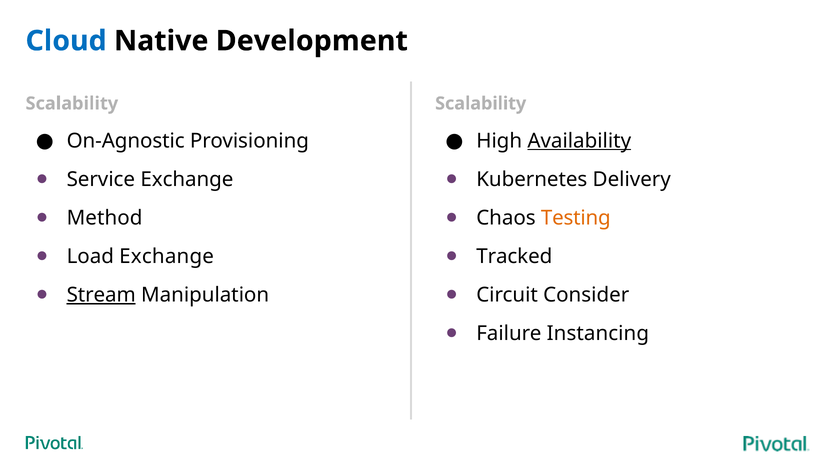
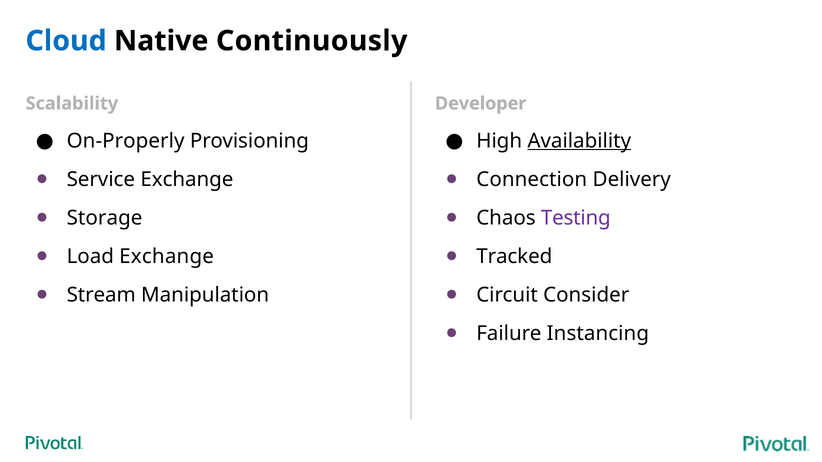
Development: Development -> Continuously (312, 41)
Scalability: Scalability -> Developer (481, 104)
On-Agnostic: On-Agnostic -> On-Properly (126, 141)
Kubernetes: Kubernetes -> Connection (532, 179)
Method: Method -> Storage (105, 218)
Testing colour: orange -> purple (576, 218)
Stream underline: present -> none (101, 295)
